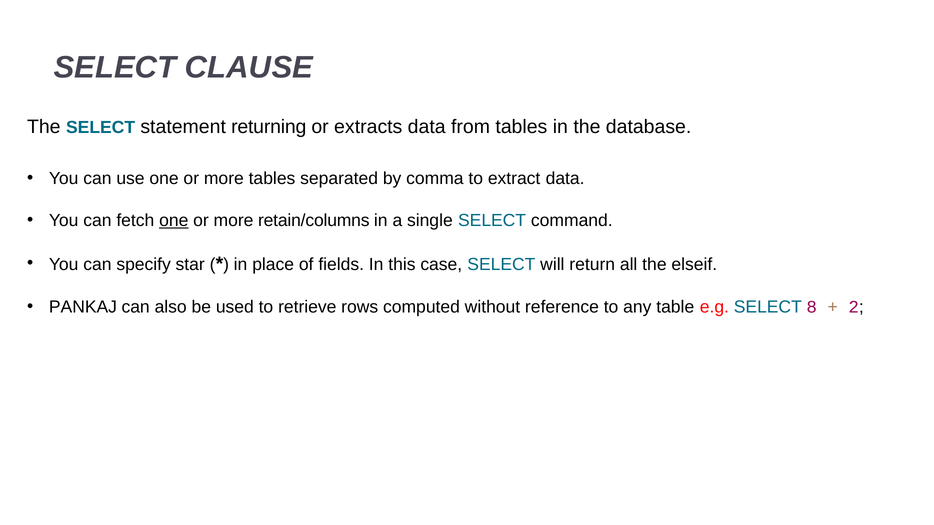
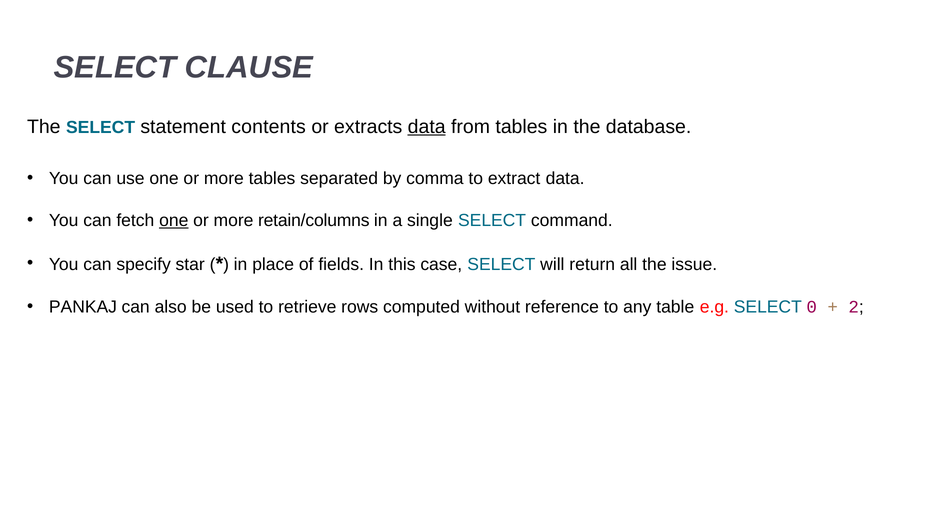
returning: returning -> contents (269, 127)
data underline: none -> present (427, 127)
elseif: elseif -> issue (694, 265)
8: 8 -> 0 (812, 307)
